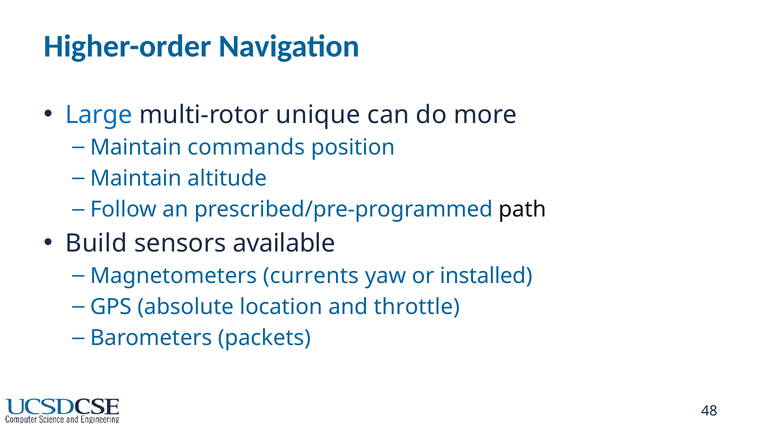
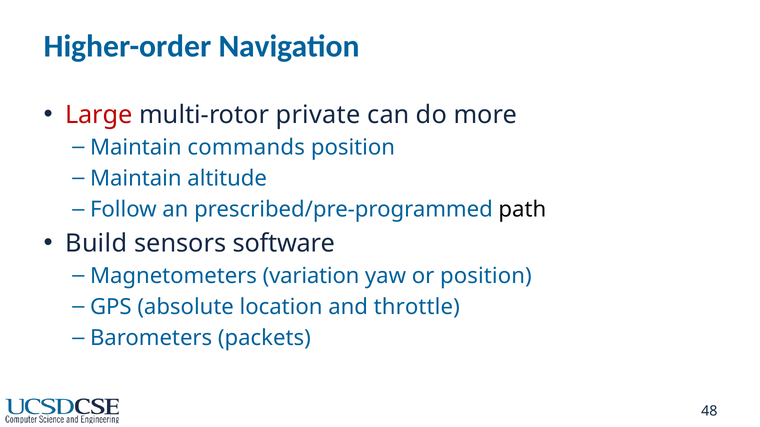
Large colour: blue -> red (99, 115)
unique: unique -> private (318, 115)
available: available -> software (284, 243)
currents: currents -> variation (311, 276)
or installed: installed -> position (486, 276)
